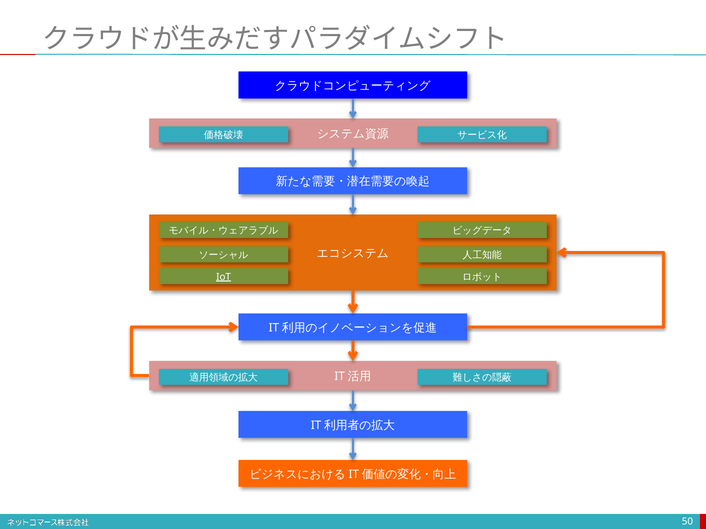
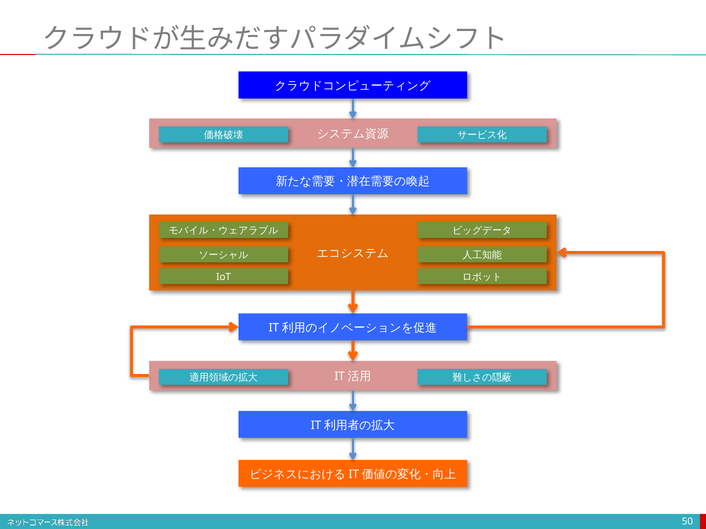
IoT underline: present -> none (224, 277)
